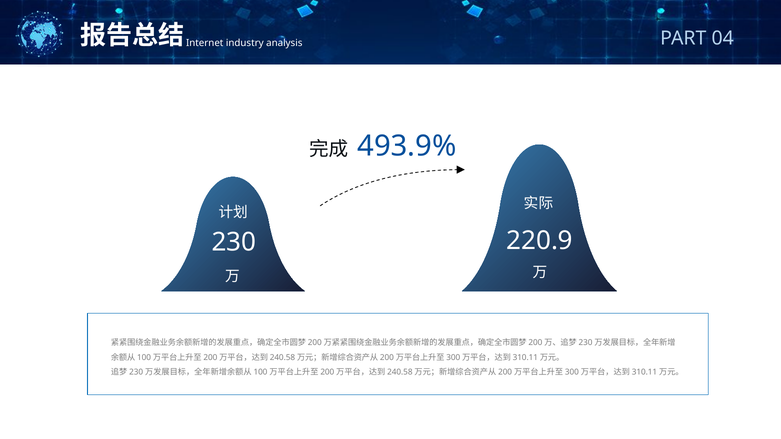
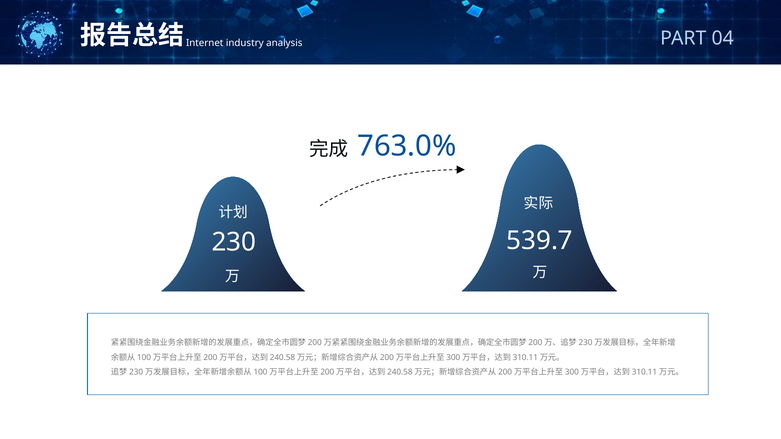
493.9%: 493.9% -> 763.0% (407, 146)
220.9: 220.9 -> 539.7 (540, 241)
